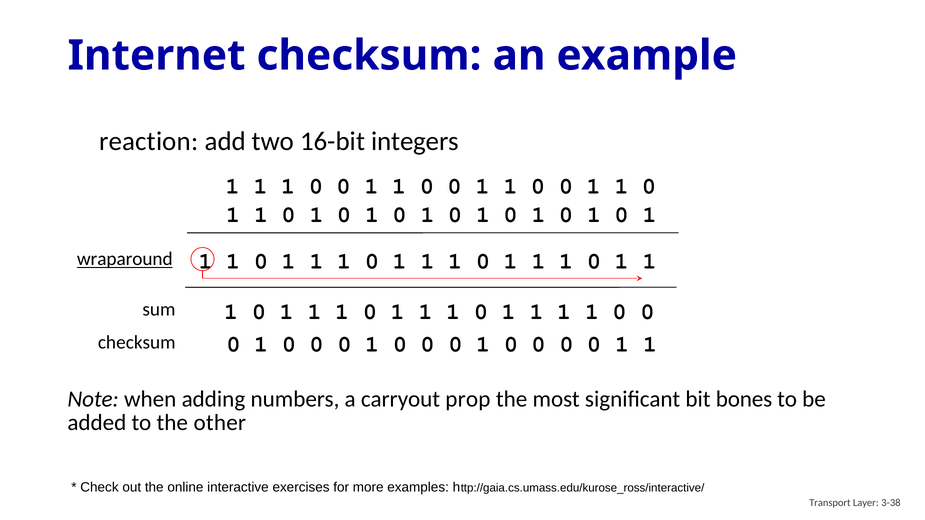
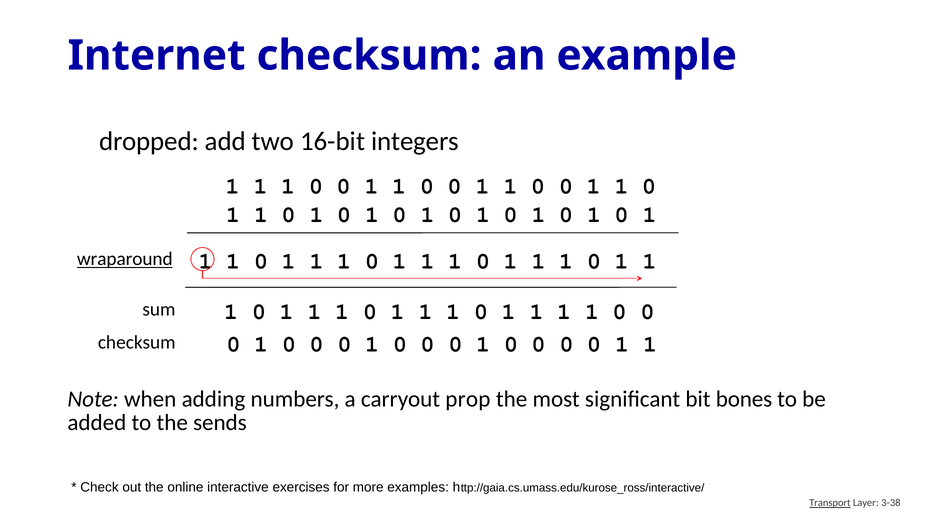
reaction: reaction -> dropped (149, 141)
other: other -> sends (220, 423)
Transport underline: none -> present (830, 503)
